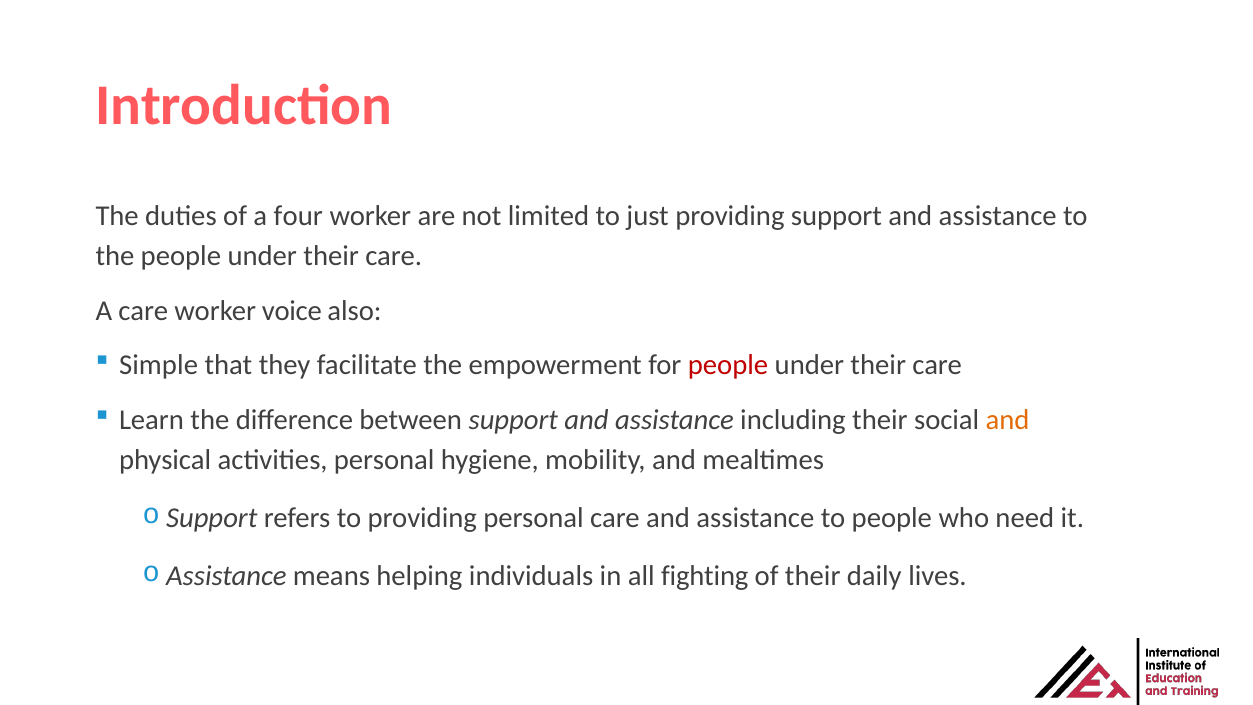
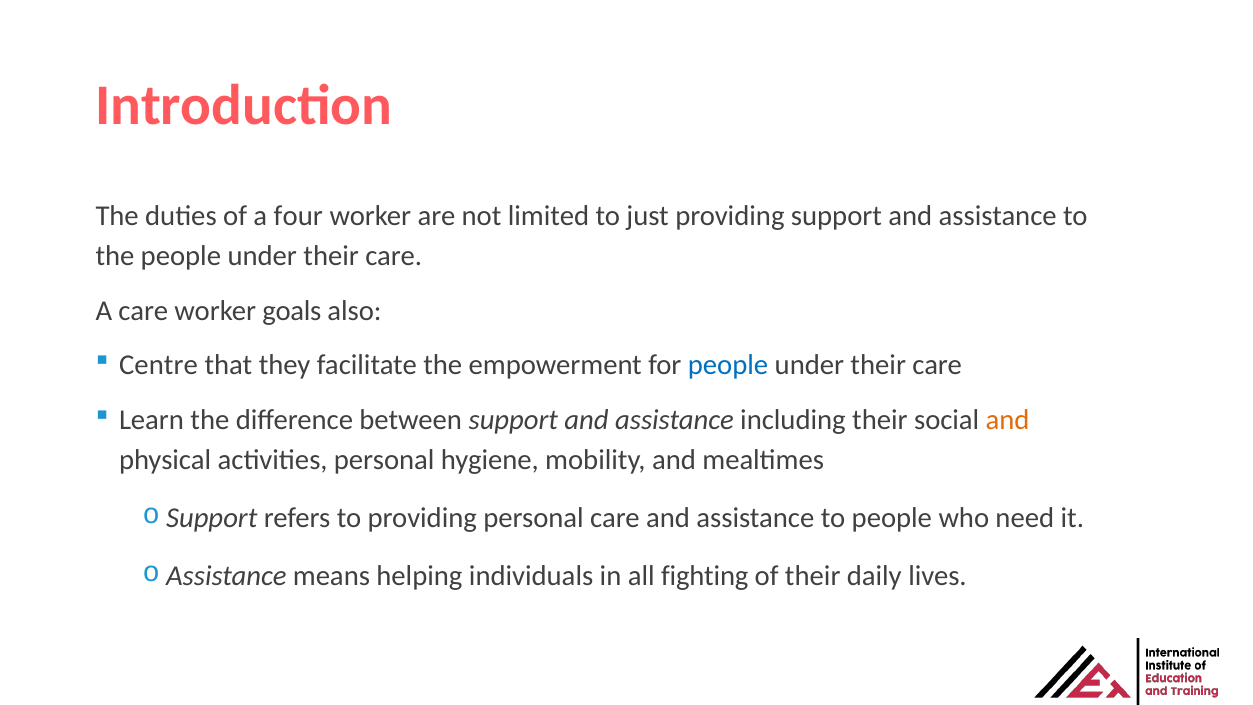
voice: voice -> goals (292, 310)
Simple: Simple -> Centre (159, 365)
people colour: red -> blue (728, 365)
